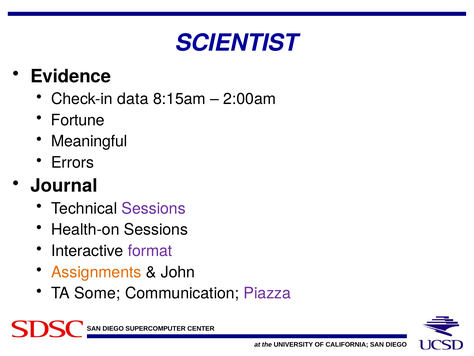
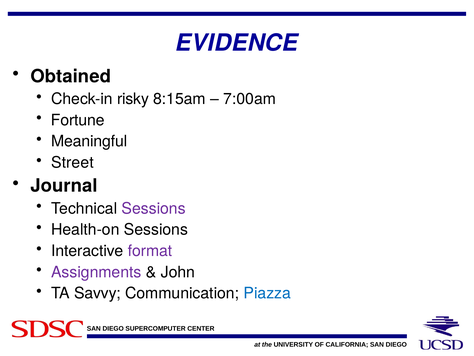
SCIENTIST: SCIENTIST -> EVIDENCE (237, 43)
Evidence: Evidence -> Obtained (71, 76)
data: data -> risky (133, 99)
2:00am: 2:00am -> 7:00am (250, 99)
Errors: Errors -> Street (72, 162)
Assignments colour: orange -> purple (96, 272)
Some: Some -> Savvy (98, 293)
Piazza colour: purple -> blue (267, 293)
